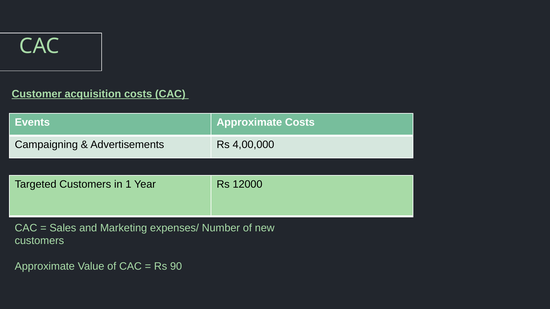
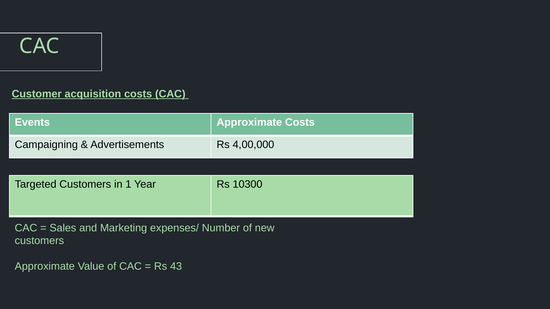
12000: 12000 -> 10300 (248, 184)
90: 90 -> 43 (176, 267)
